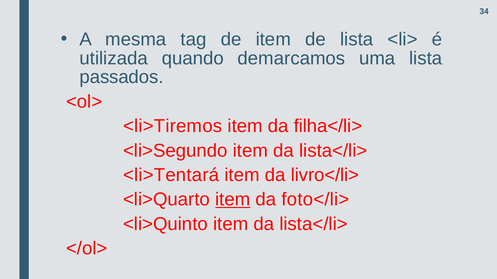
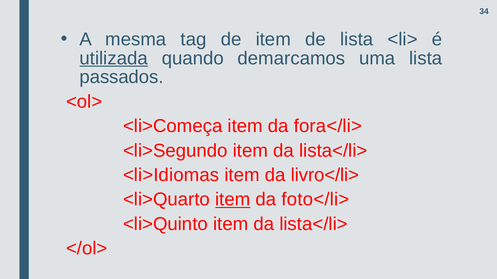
utilizada underline: none -> present (114, 58)
<li>Tiremos: <li>Tiremos -> <li>Começa (173, 126)
filha</li>: filha</li> -> fora</li> (328, 126)
<li>Tentará: <li>Tentará -> <li>Idiomas (171, 175)
